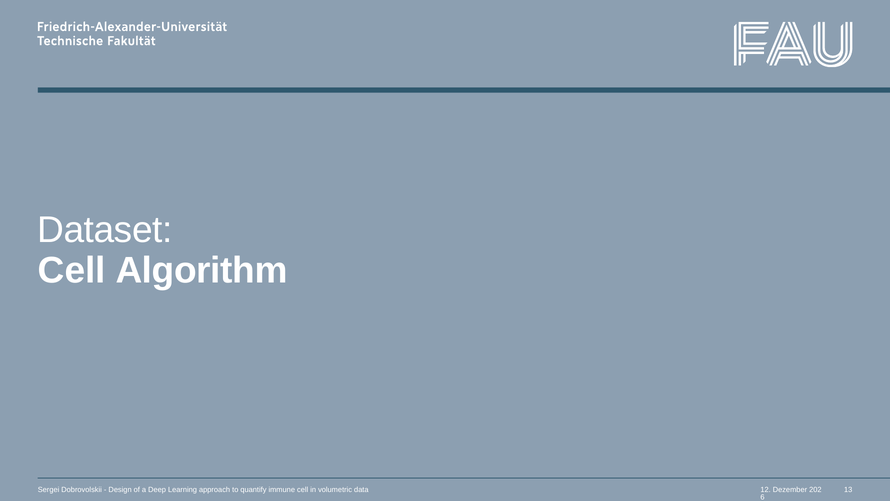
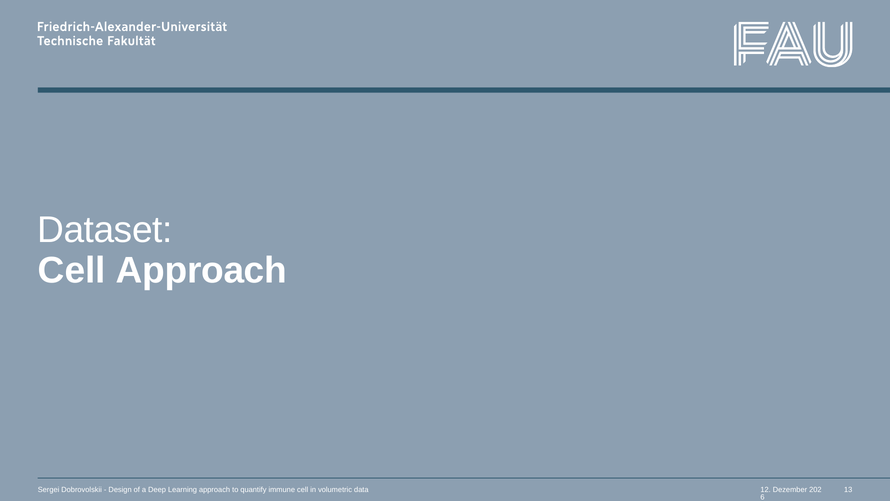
Cell Algorithm: Algorithm -> Approach (201, 270)
